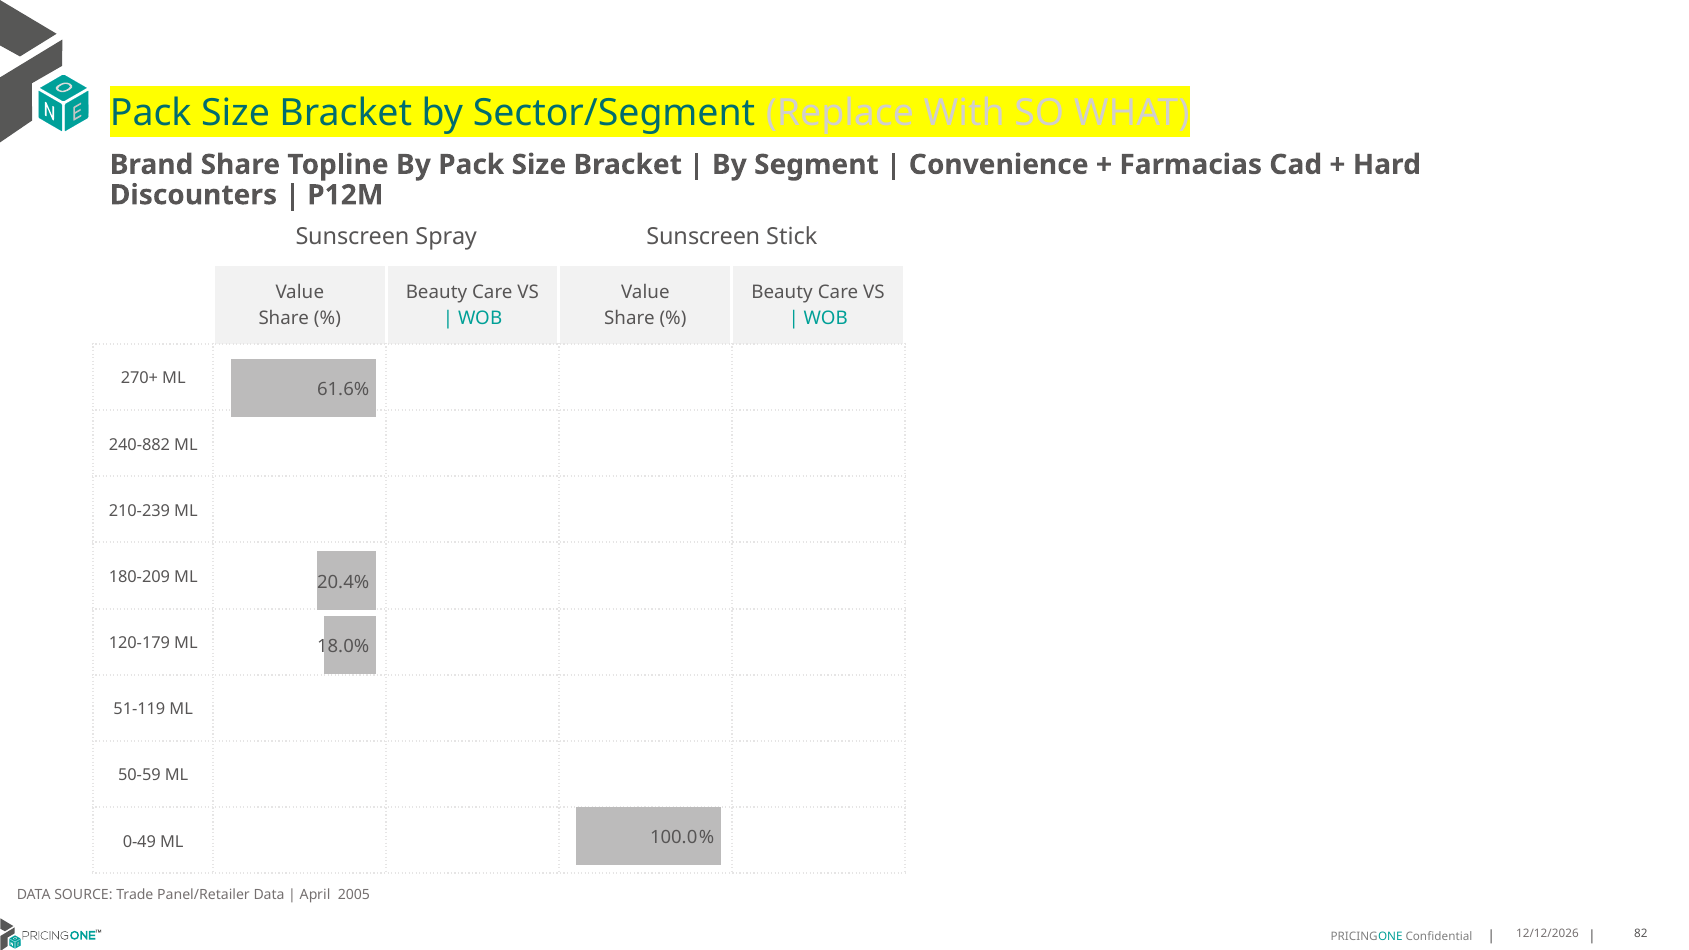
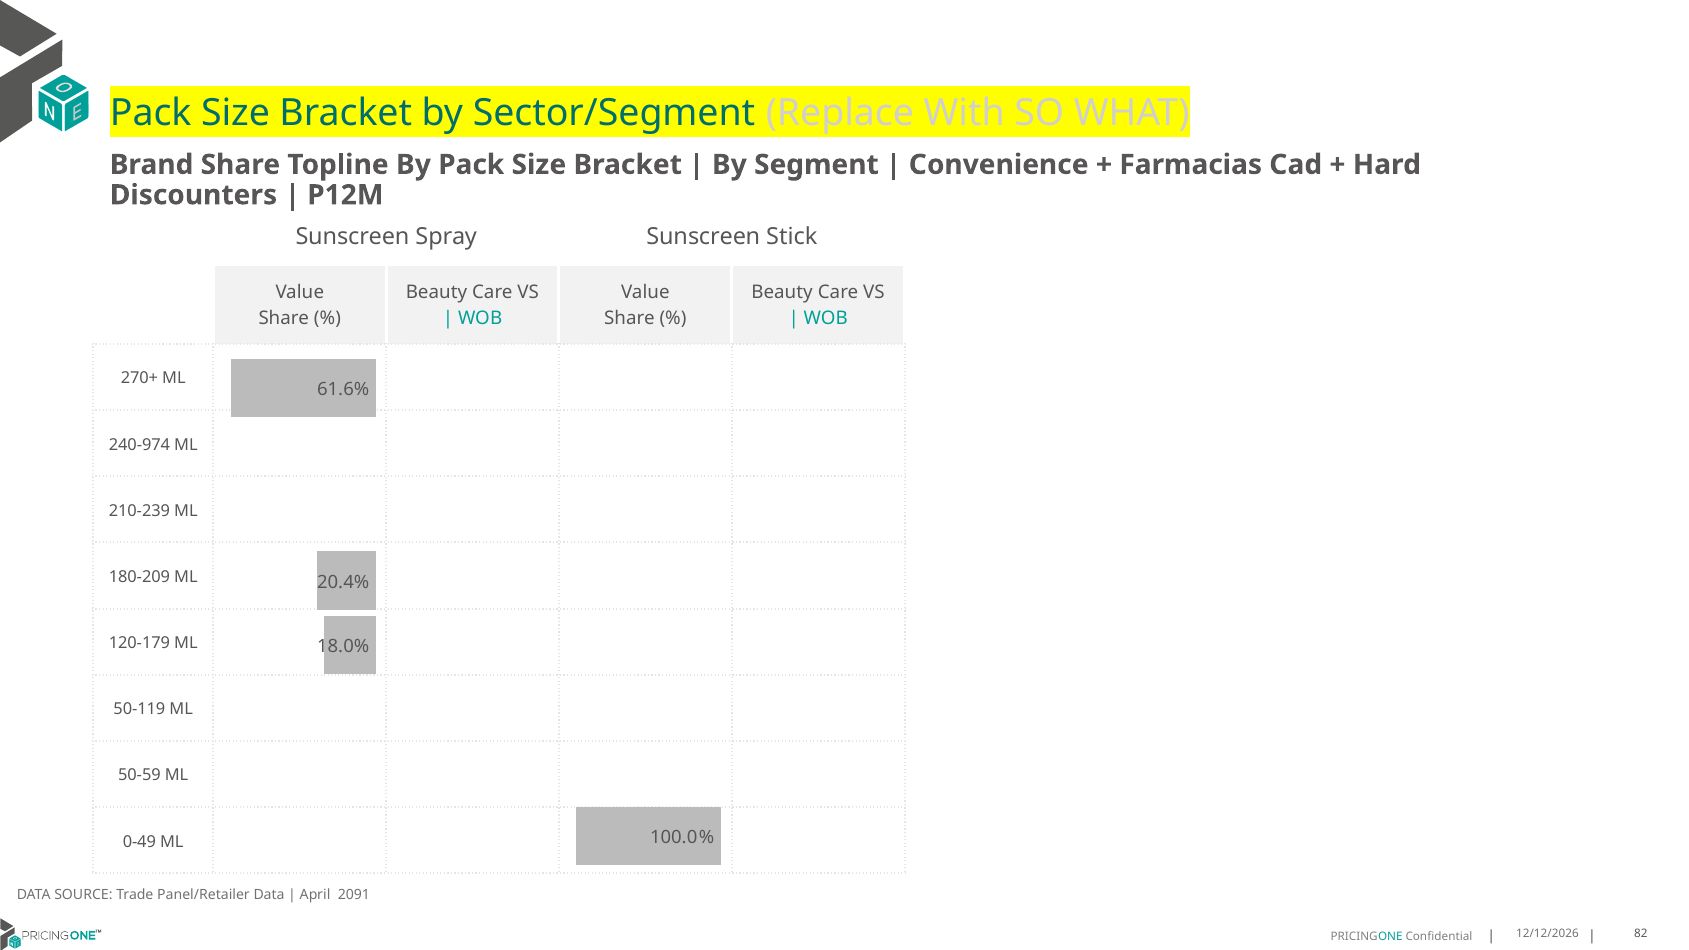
240-882: 240-882 -> 240-974 (139, 445)
51-119: 51-119 -> 50-119 (139, 709)
2005: 2005 -> 2091 (354, 895)
